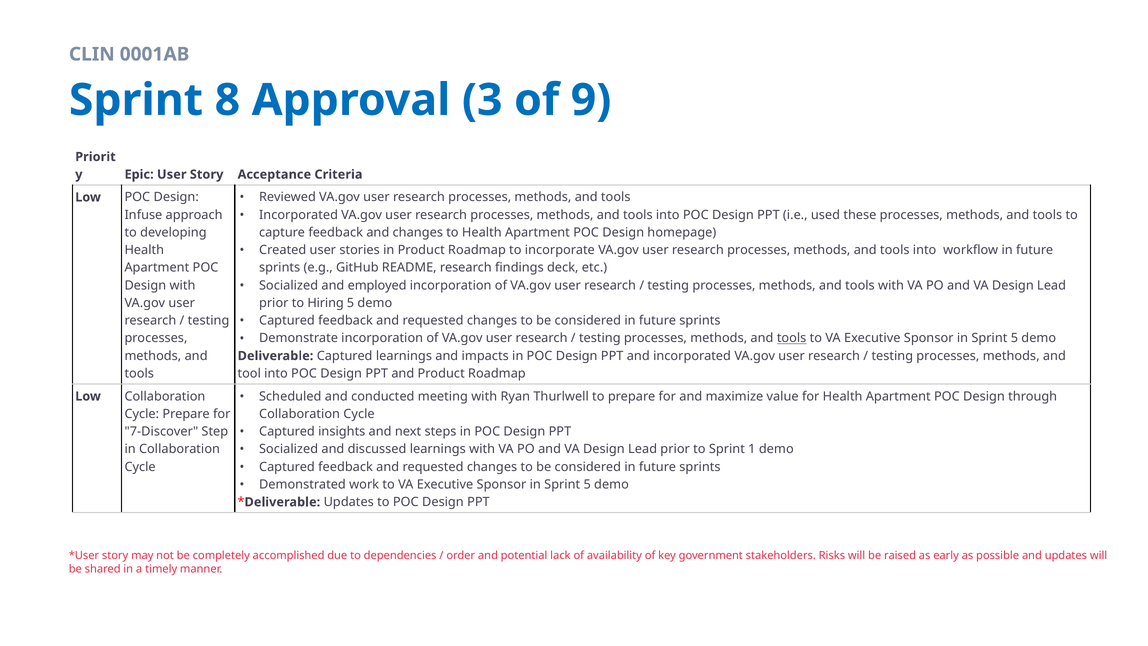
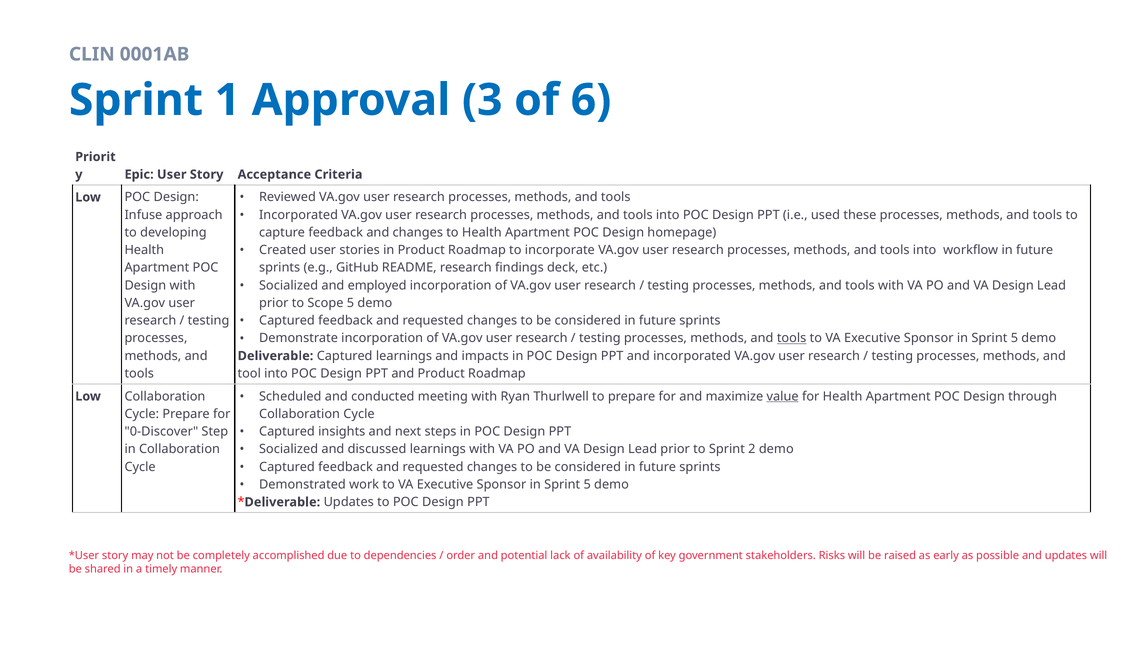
8: 8 -> 1 (227, 100)
9: 9 -> 6 (591, 100)
Hiring: Hiring -> Scope (325, 303)
value underline: none -> present (783, 396)
7-Discover: 7-Discover -> 0-Discover (161, 431)
1: 1 -> 2 (752, 449)
